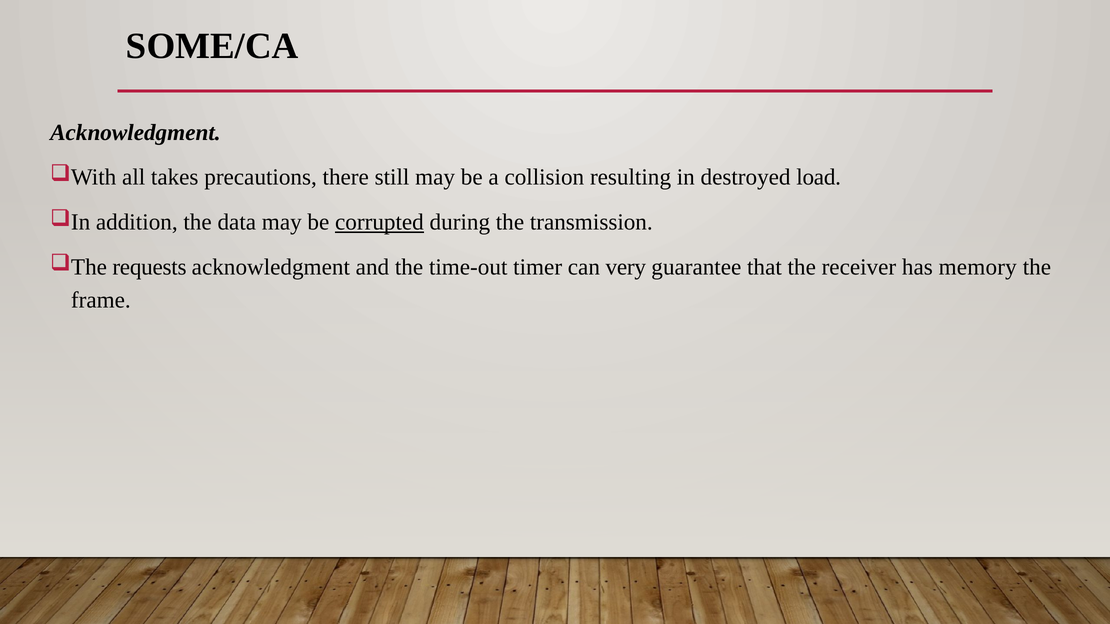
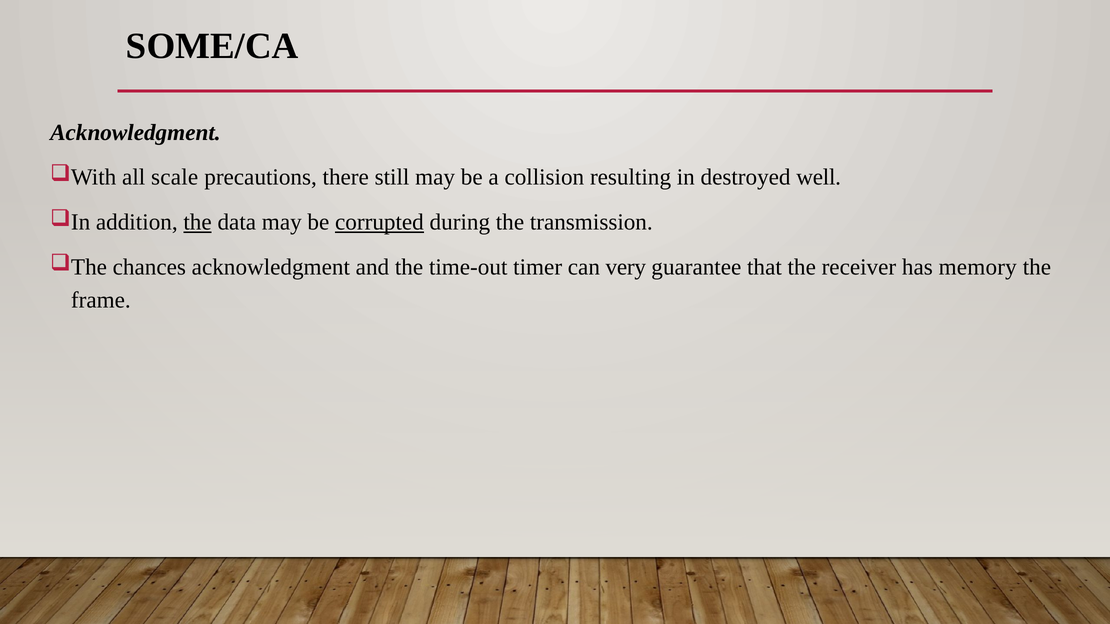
takes: takes -> scale (175, 177)
load: load -> well (819, 177)
the underline: none -> present (198, 222)
requests: requests -> chances (149, 267)
